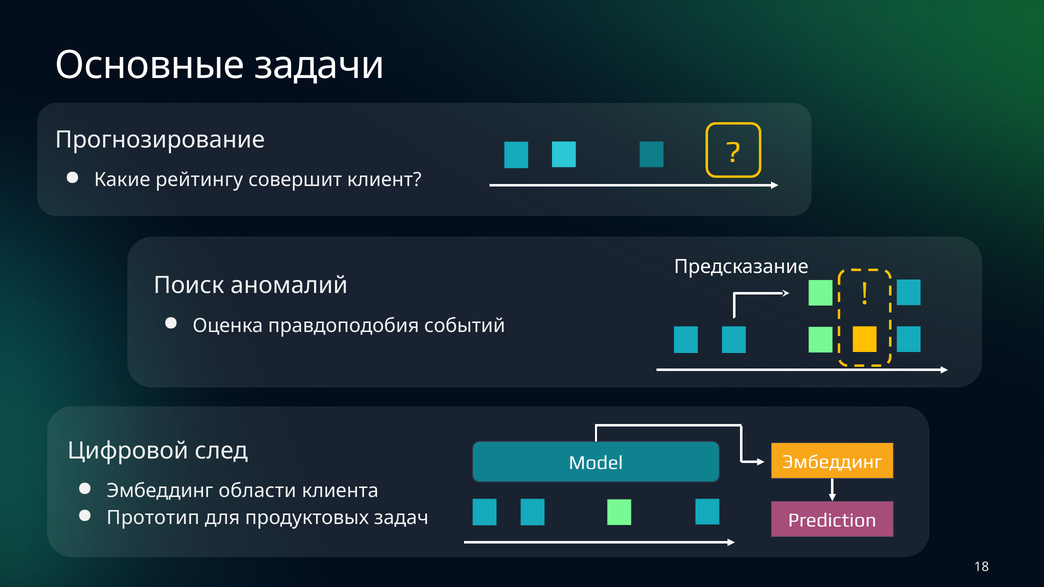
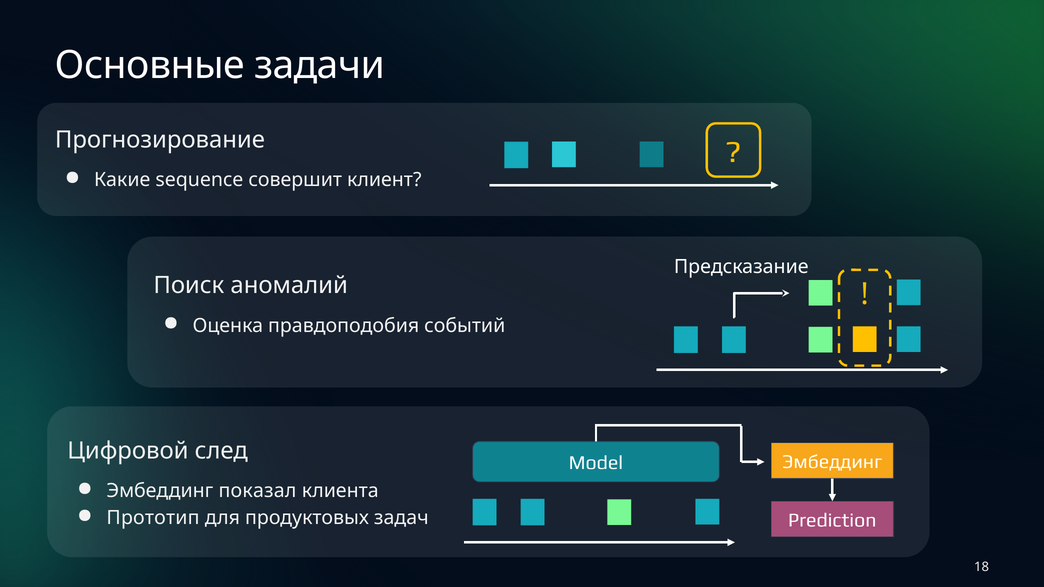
рейтингу: рейтингу -> sequence (199, 180)
области: области -> показал (257, 491)
